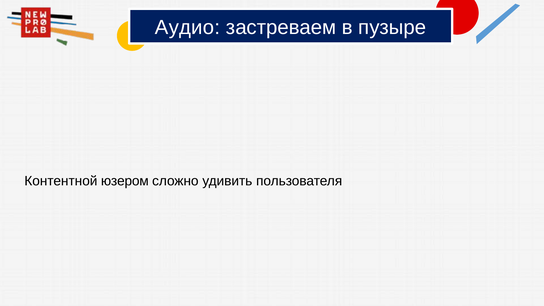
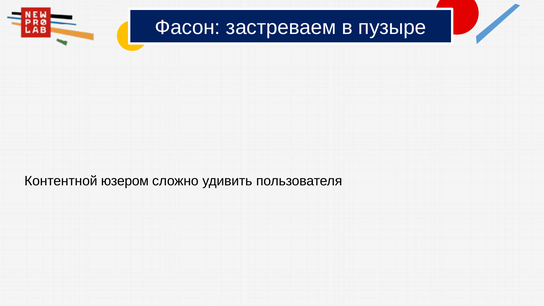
Аудио: Аудио -> Фасон (188, 28)
